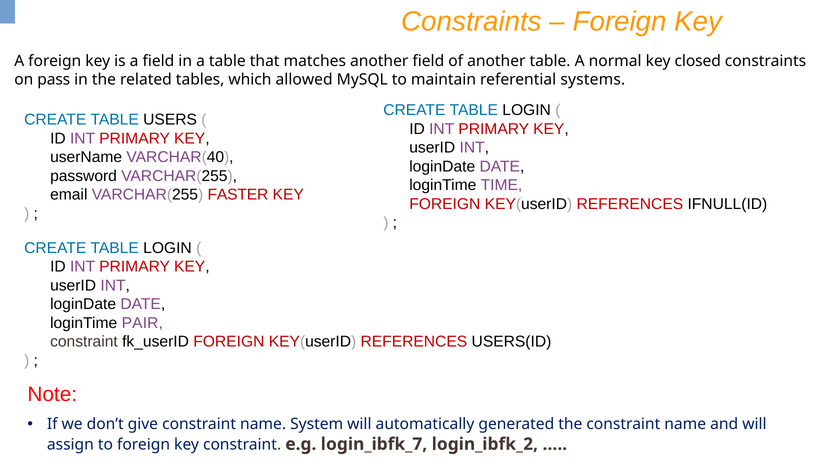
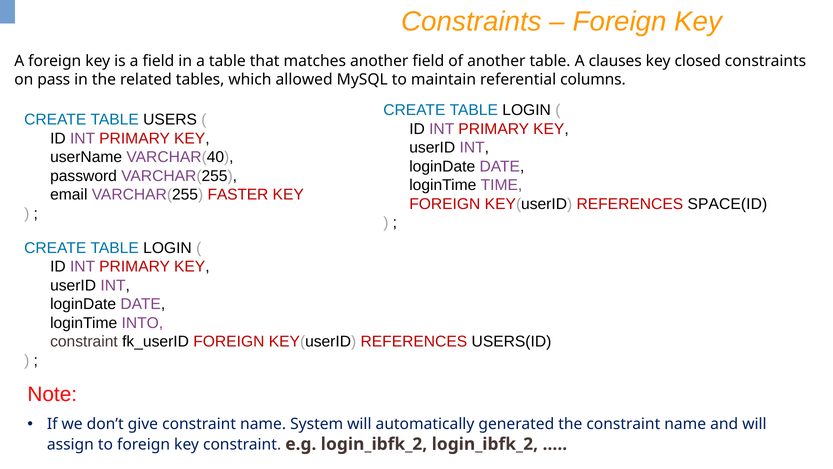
normal: normal -> clauses (615, 61)
systems: systems -> columns (593, 80)
IFNULL(ID: IFNULL(ID -> SPACE(ID (727, 204)
PAIR: PAIR -> INTO (142, 323)
e.g login_ibfk_7: login_ibfk_7 -> login_ibfk_2 (374, 444)
